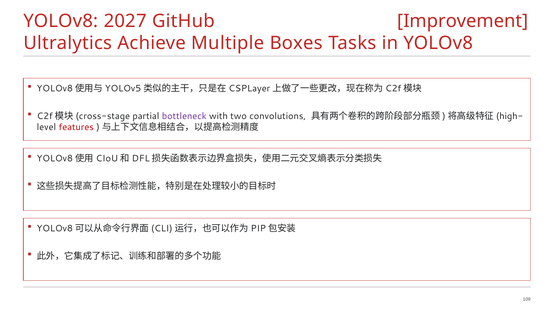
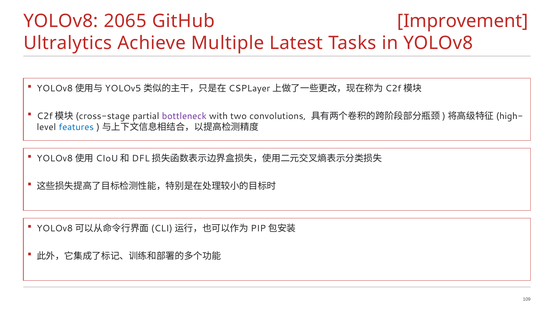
2027: 2027 -> 2065 (125, 21)
Boxes: Boxes -> Latest (296, 43)
features colour: red -> blue (76, 127)
